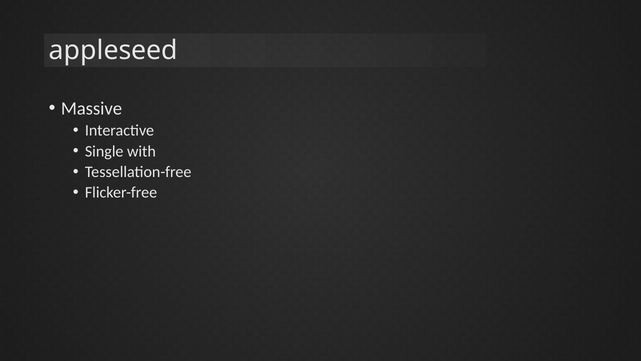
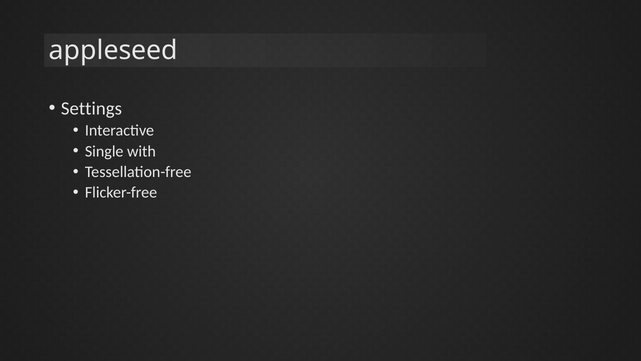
Massive: Massive -> Settings (91, 108)
